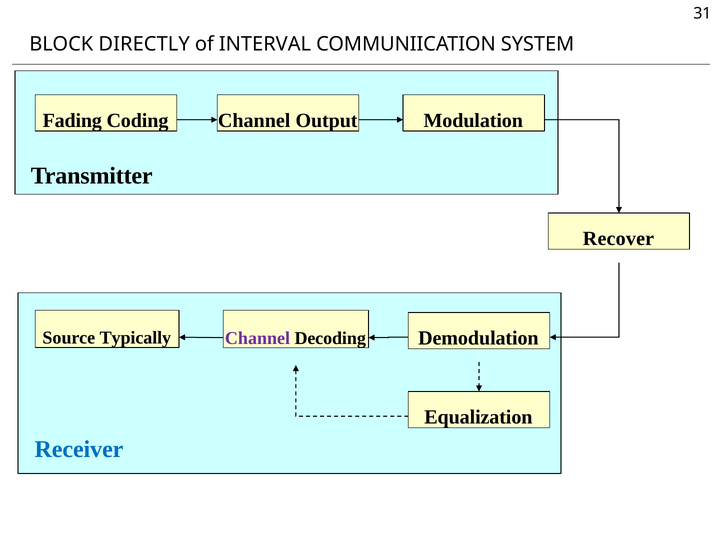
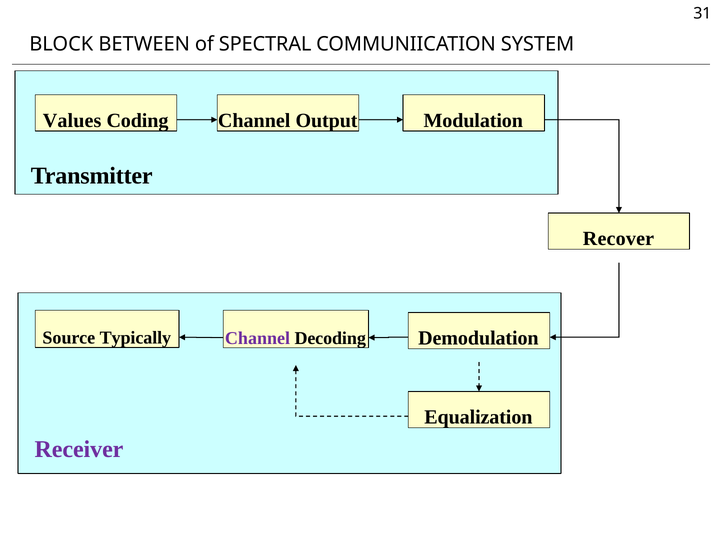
DIRECTLY: DIRECTLY -> BETWEEN (144, 44)
INTERVAL: INTERVAL -> SPECTRAL (265, 44)
Fading: Fading -> Values (72, 120)
Receiver colour: blue -> purple (79, 449)
